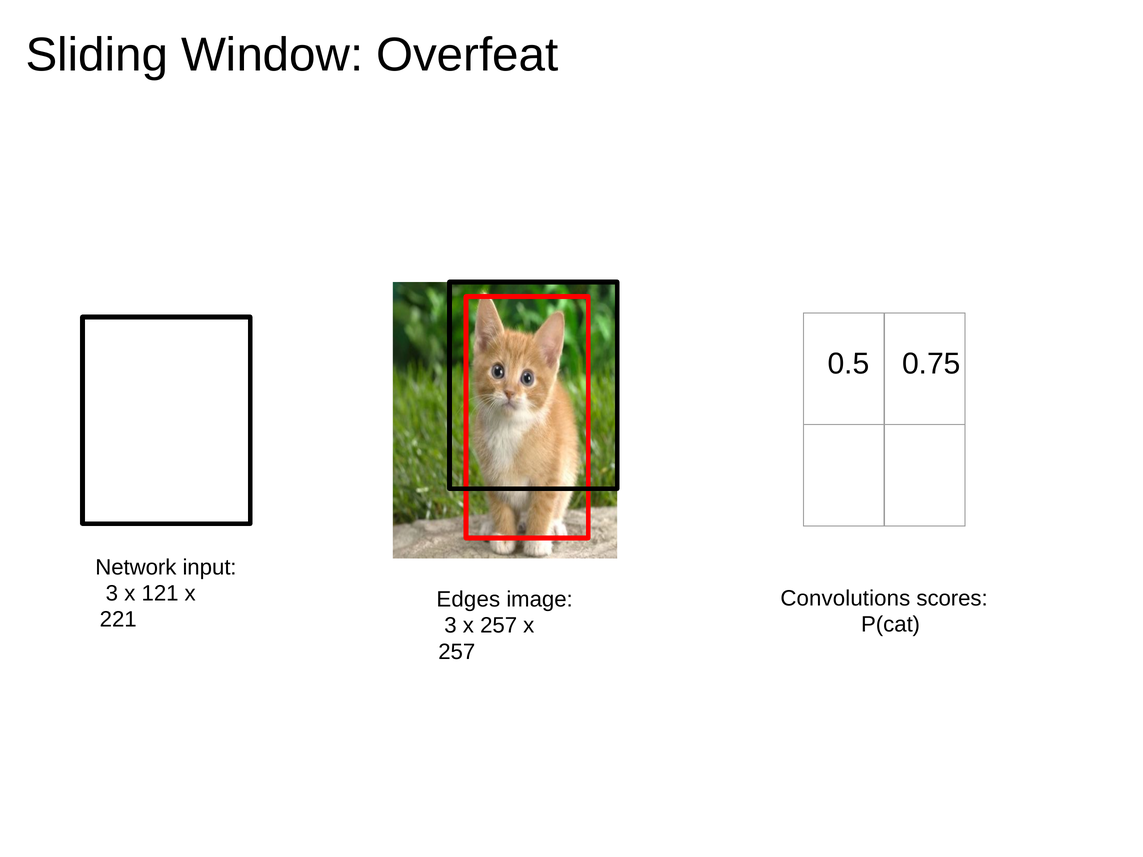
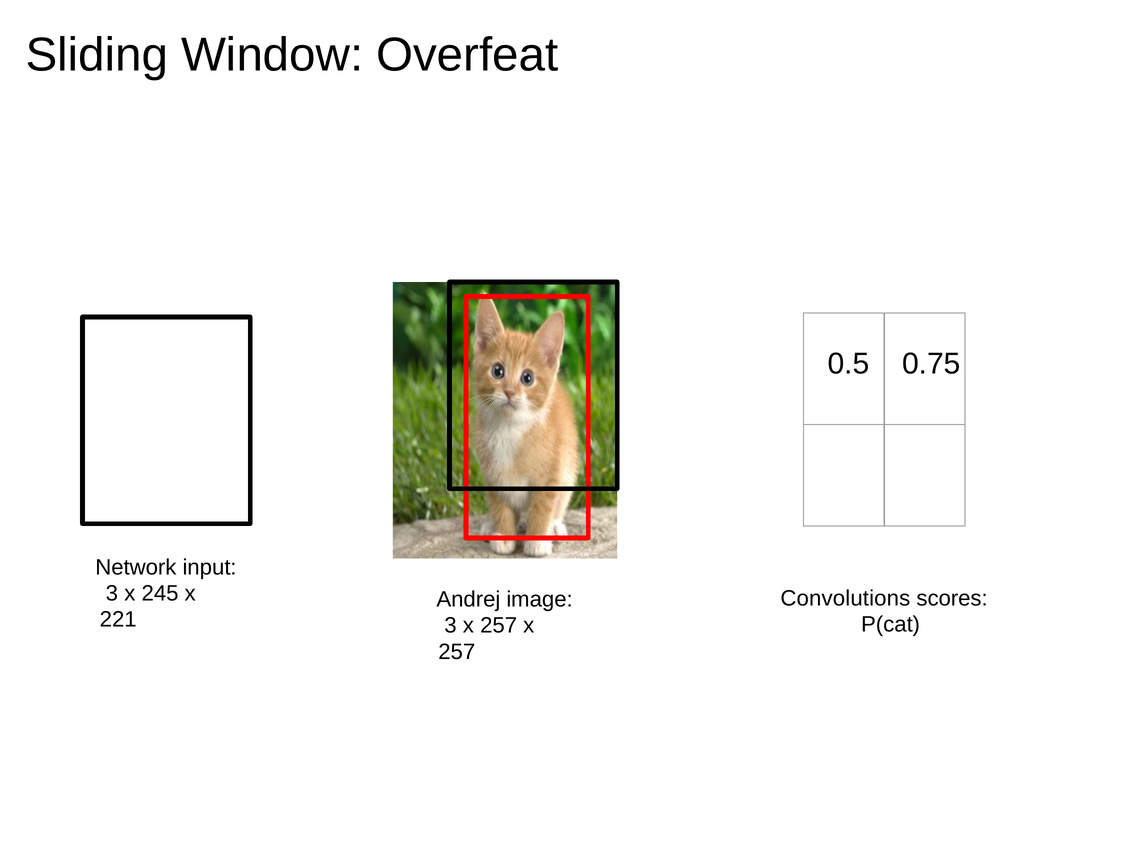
121: 121 -> 245 (160, 594)
Edges: Edges -> Andrej (468, 599)
